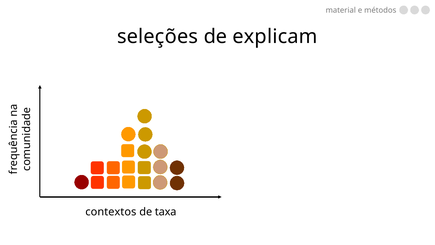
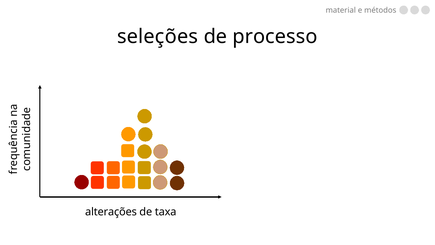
explicam: explicam -> processo (275, 37)
contextos: contextos -> alterações (111, 212)
